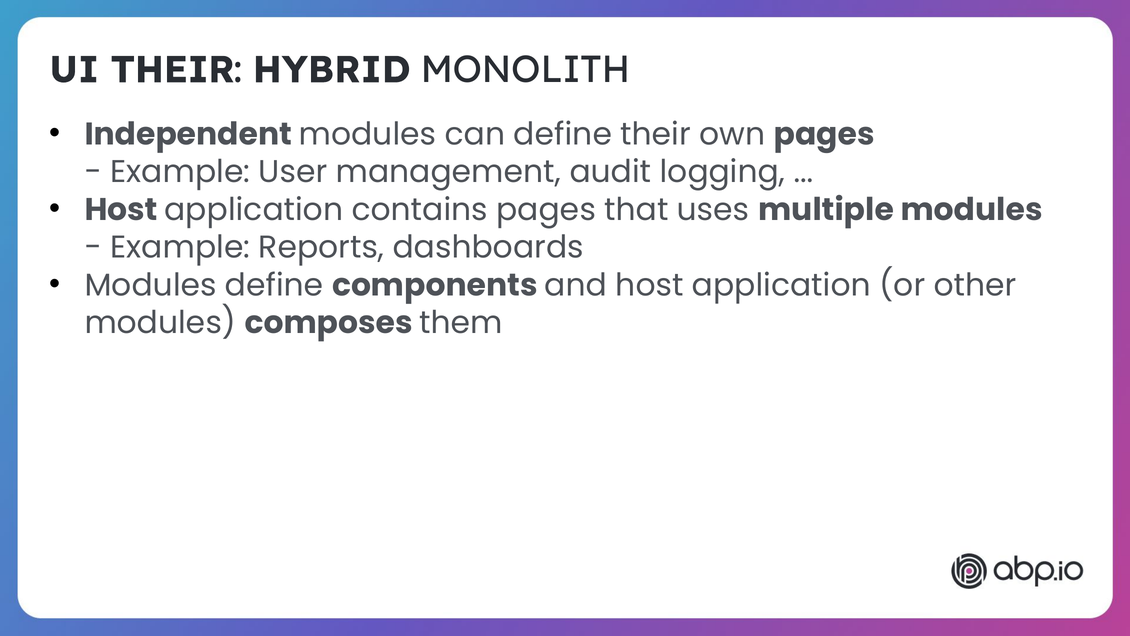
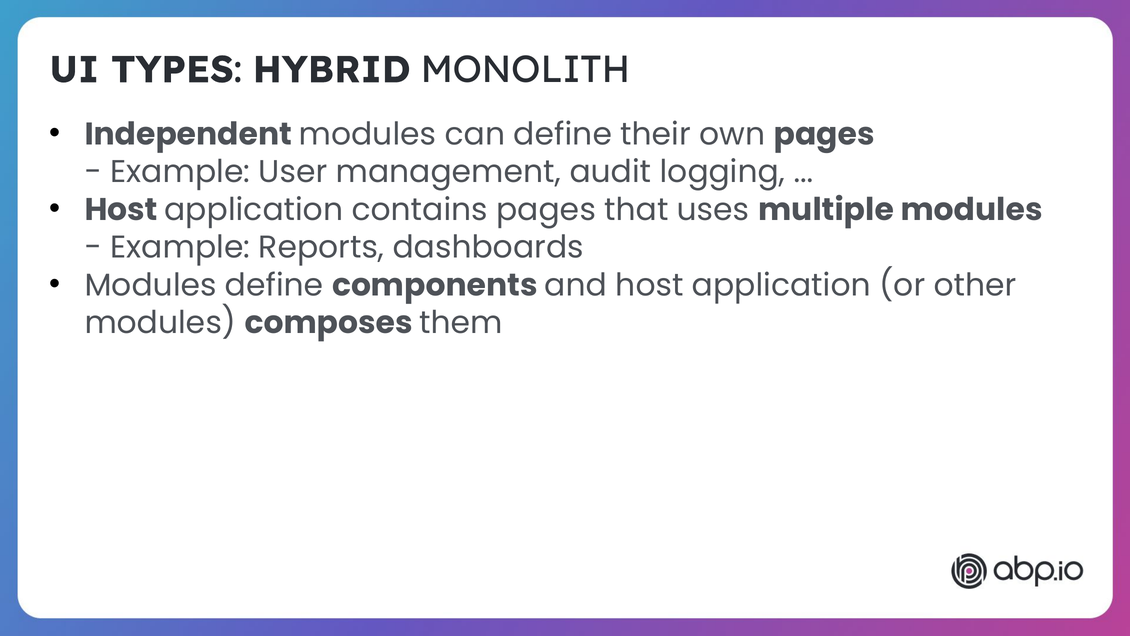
UI THEIR: THEIR -> TYPES (172, 70)
